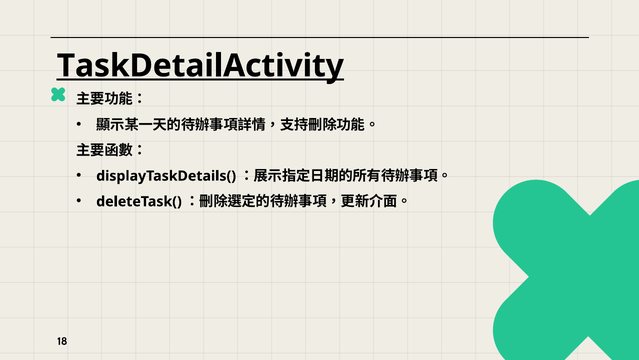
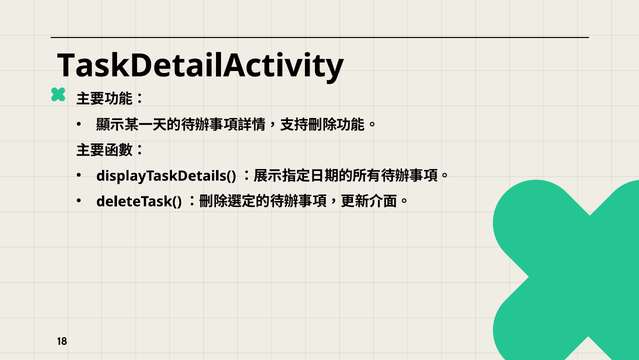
TaskDetailActivity underline: present -> none (200, 66)
